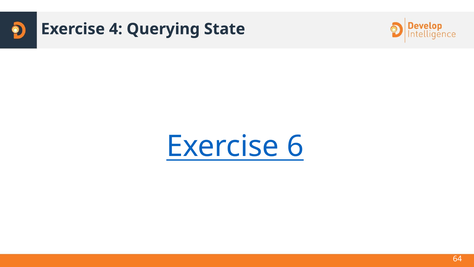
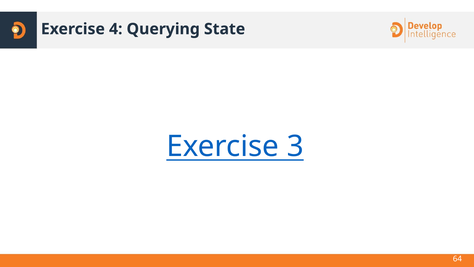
6: 6 -> 3 (295, 146)
